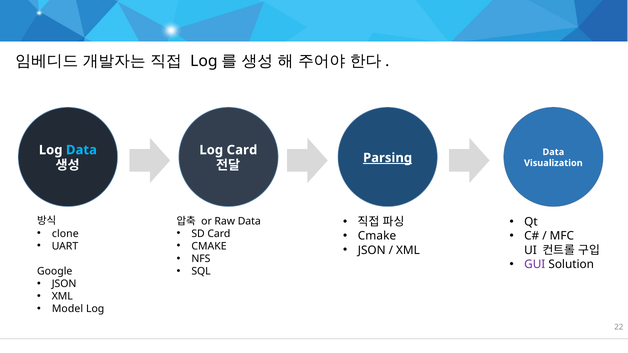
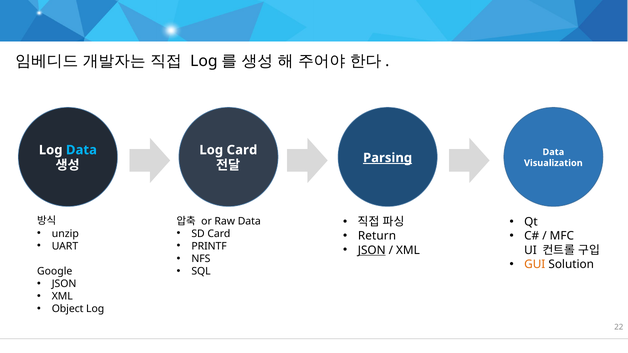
clone: clone -> unzip (65, 234)
Cmake: Cmake -> Return (377, 236)
CMAKE: CMAKE -> PRINTF (209, 246)
JSON underline: none -> present (372, 250)
GUI colour: purple -> orange (535, 264)
Model: Model -> Object (68, 309)
